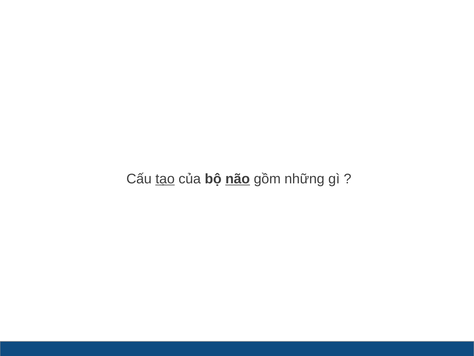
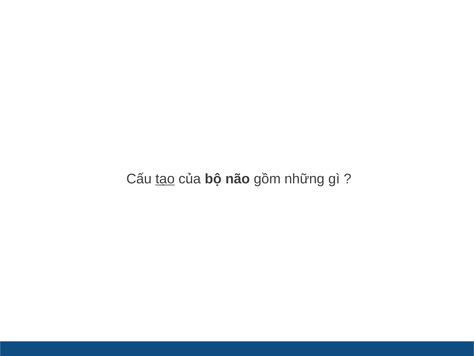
não underline: present -> none (238, 179)
